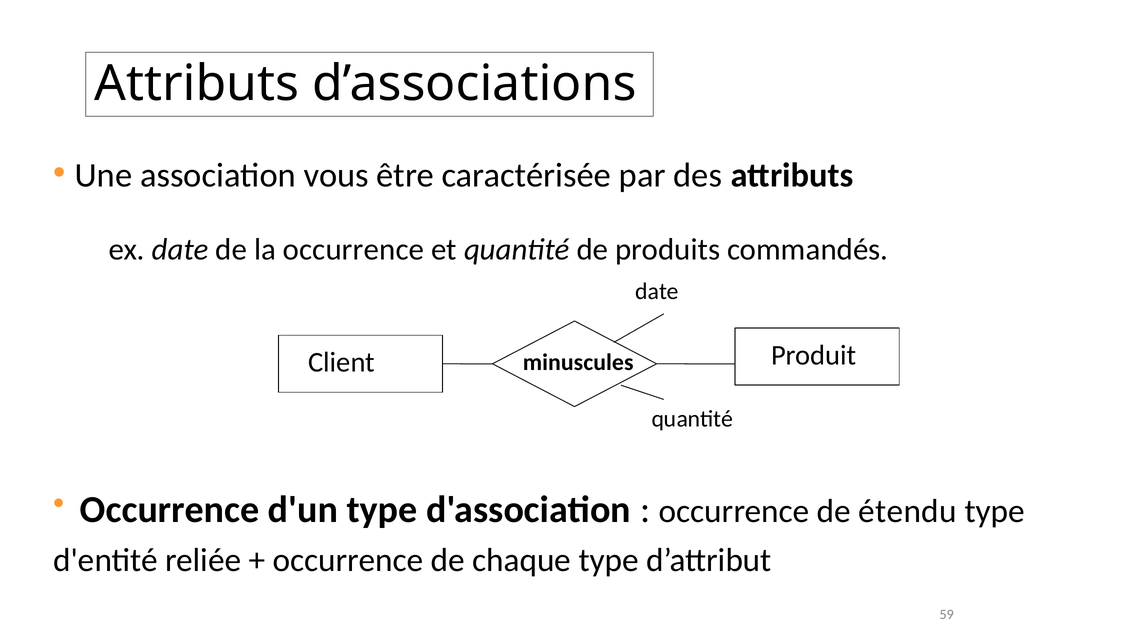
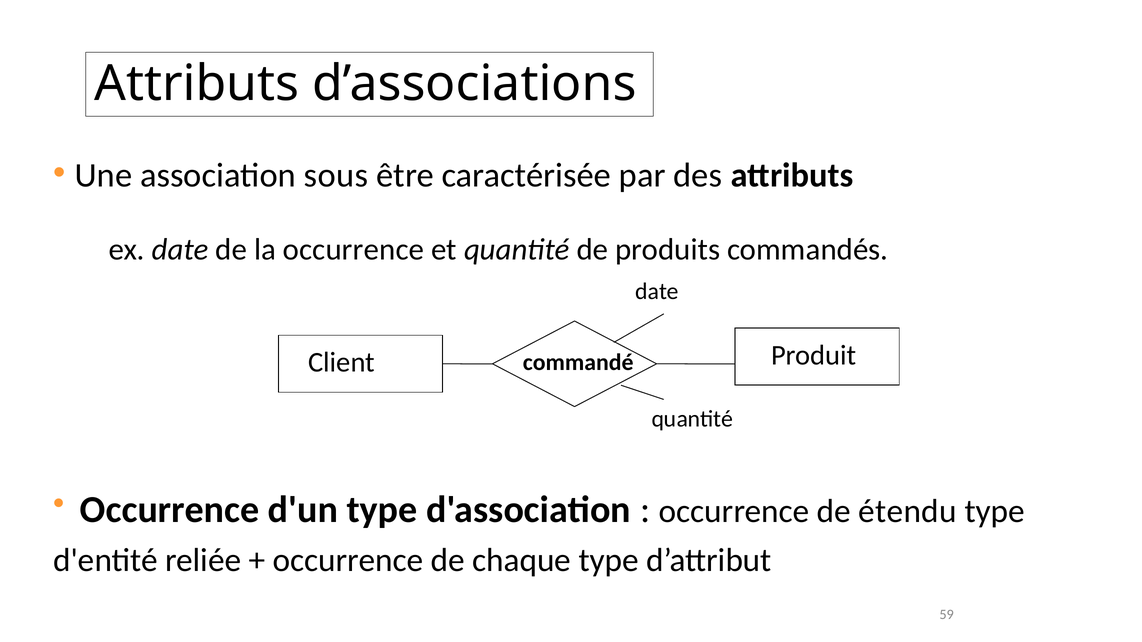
vous: vous -> sous (336, 175)
minuscules: minuscules -> commandé (578, 363)
